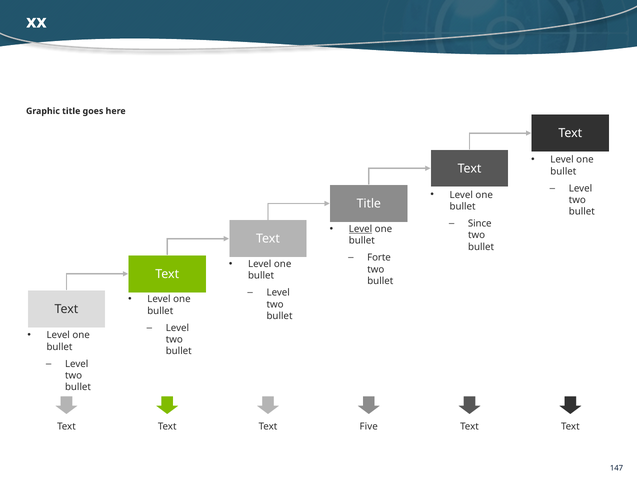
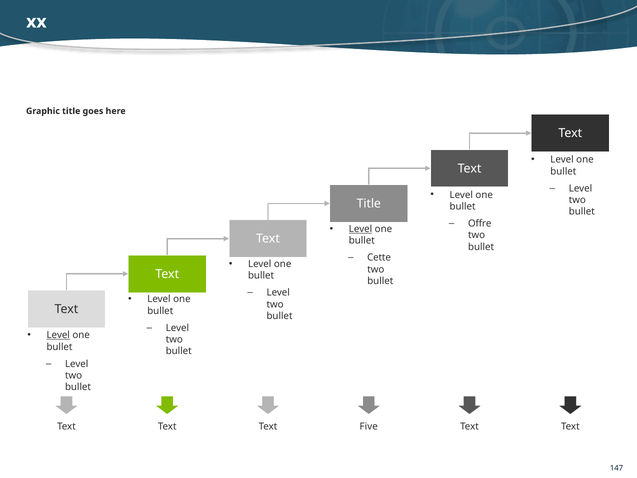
Since: Since -> Offre (480, 223)
Forte: Forte -> Cette (379, 257)
Level underline: none -> present (58, 335)
